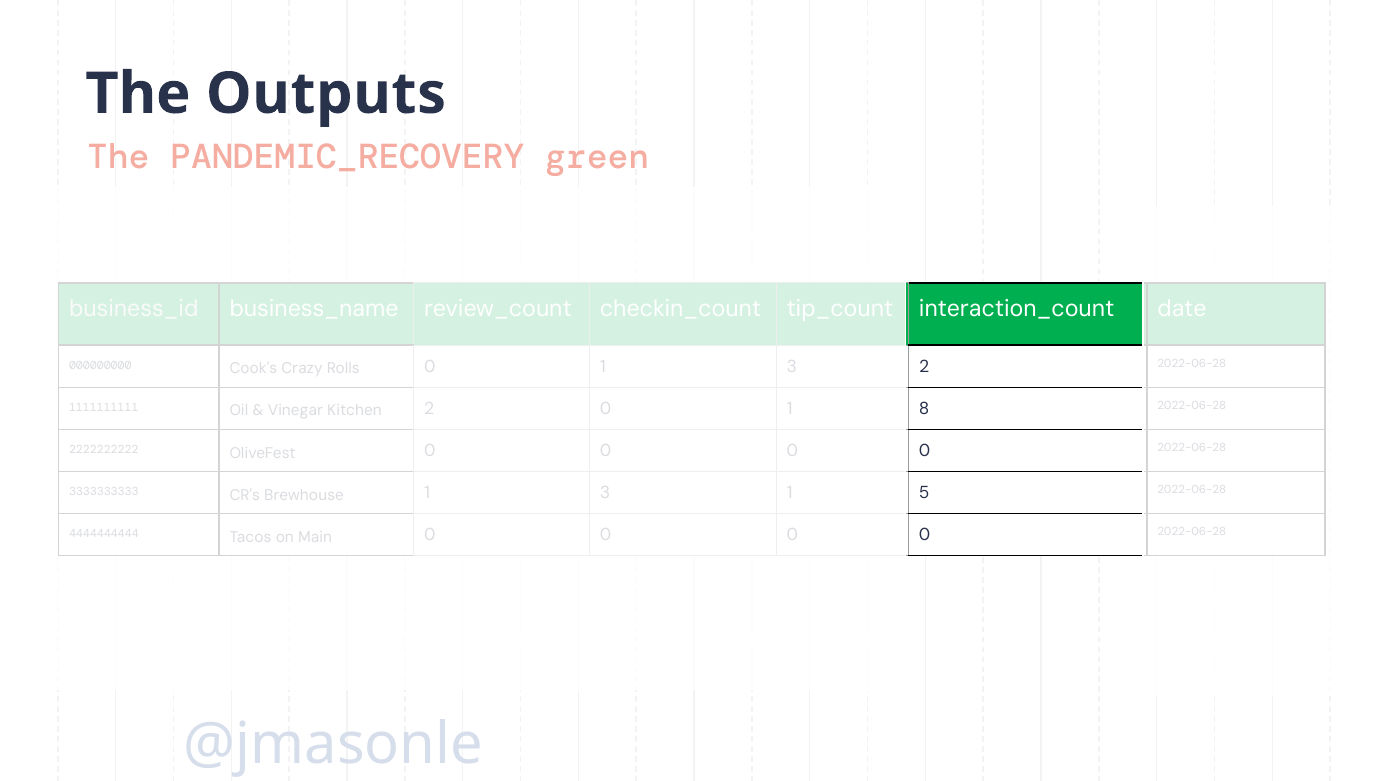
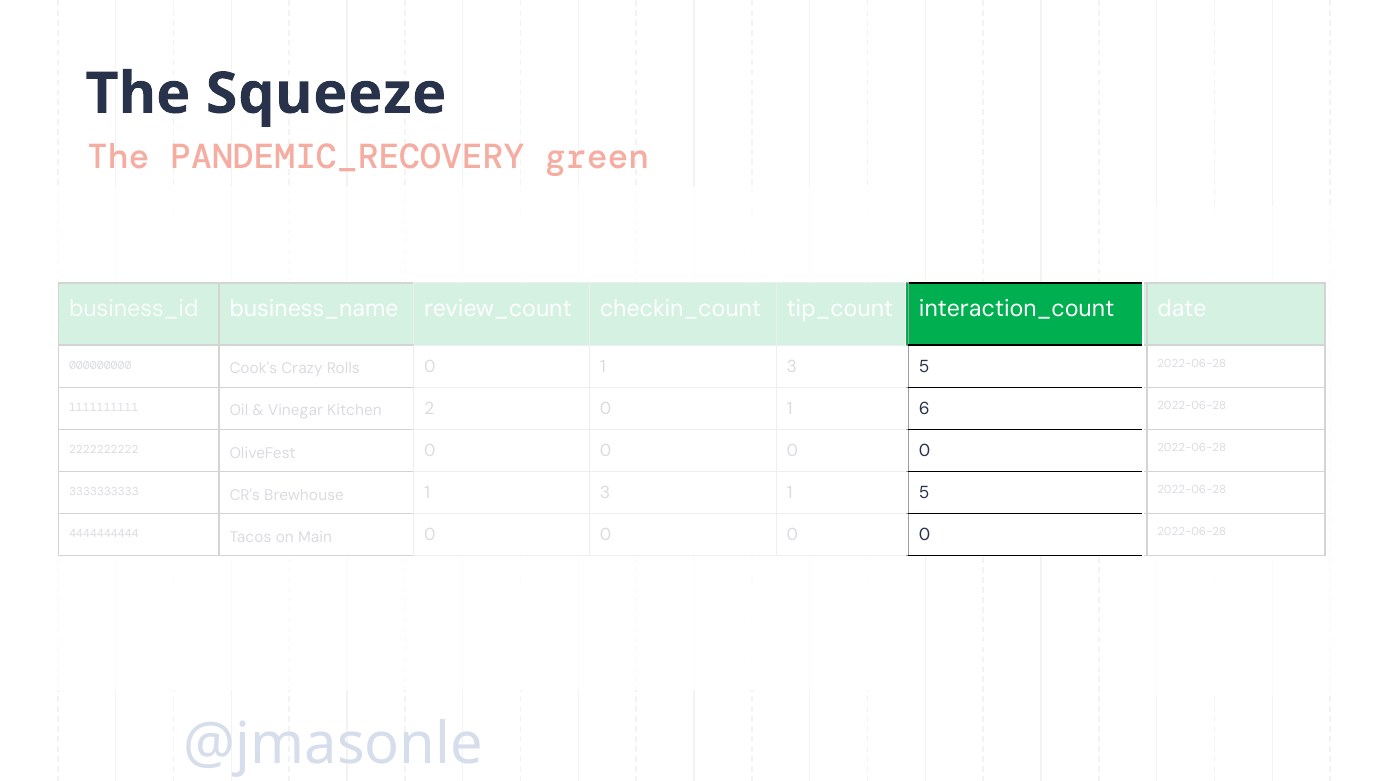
Outputs: Outputs -> Squeeze (326, 94)
2: 2 -> 5 (924, 367)
8: 8 -> 6 (924, 409)
